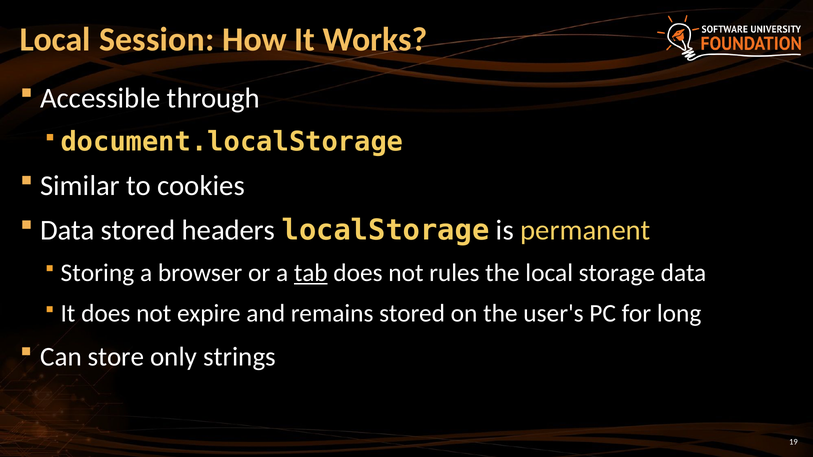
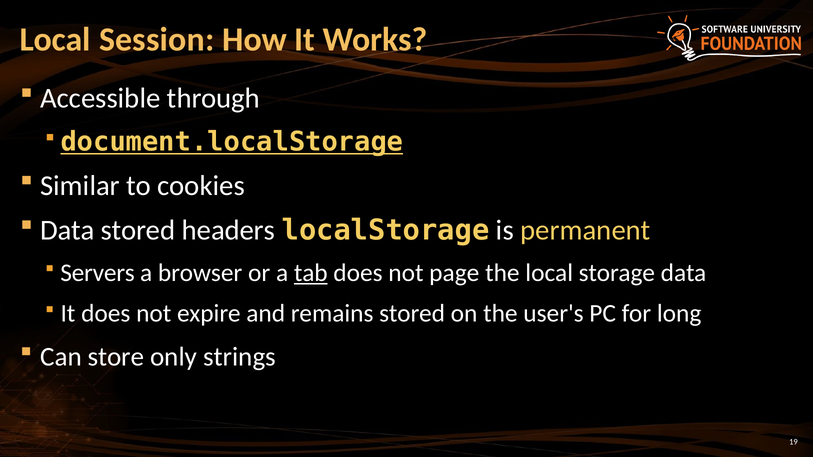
document.localStorage underline: none -> present (232, 142)
Storing: Storing -> Servers (98, 273)
rules: rules -> page (454, 273)
